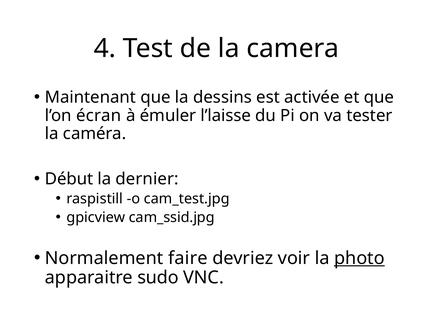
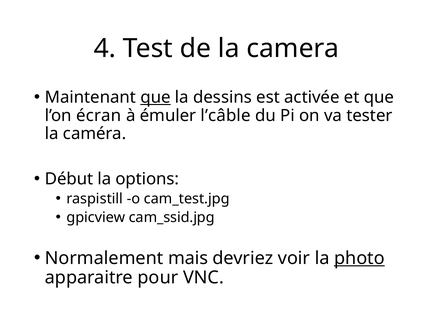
que underline: none -> present (156, 98)
l’laisse: l’laisse -> l’câble (226, 116)
dernier: dernier -> options (147, 179)
faire: faire -> mais (188, 259)
sudo: sudo -> pour (158, 278)
